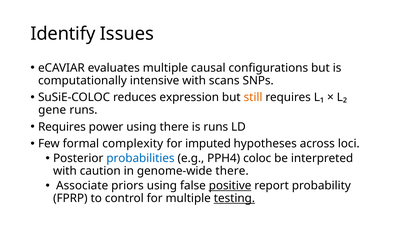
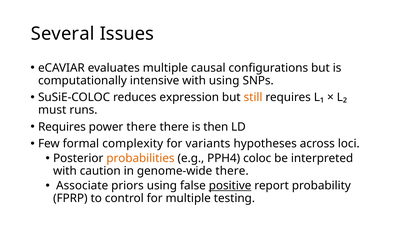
Identify: Identify -> Several (63, 34)
with scans: scans -> using (224, 80)
gene: gene -> must (52, 110)
power using: using -> there (141, 127)
is runs: runs -> then (216, 127)
imputed: imputed -> variants (208, 143)
probabilities colour: blue -> orange (140, 158)
testing underline: present -> none (234, 198)
